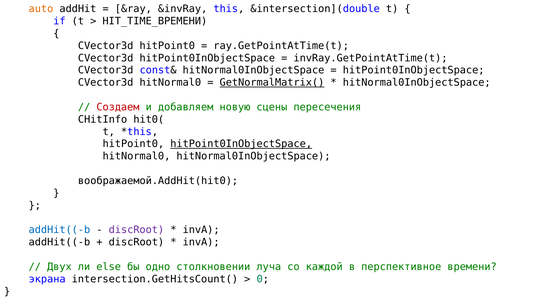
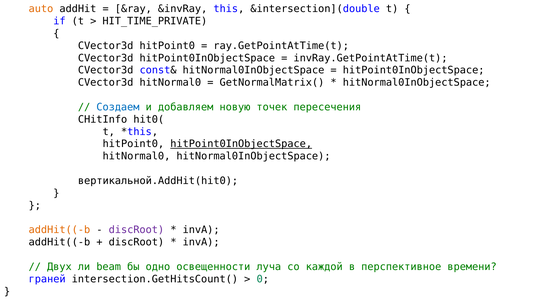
HIT_TIME_ВРЕМЕНИ: HIT_TIME_ВРЕМЕНИ -> HIT_TIME_PRIVATE (155, 21)
GetNormalMatrix( underline: present -> none (272, 83)
Создаем colour: red -> blue (118, 107)
сцены: сцены -> точек (272, 107)
воображаемой.AddHit(hit0: воображаемой.AddHit(hit0 -> вертикальной.AddHit(hit0 (158, 181)
addHit((-b colour: blue -> orange (59, 230)
else: else -> beam (109, 267)
столкновении: столкновении -> освещенности (213, 267)
экрана: экрана -> граней (47, 279)
